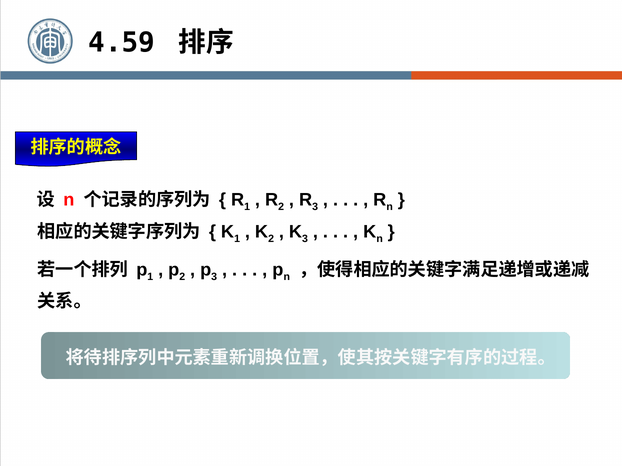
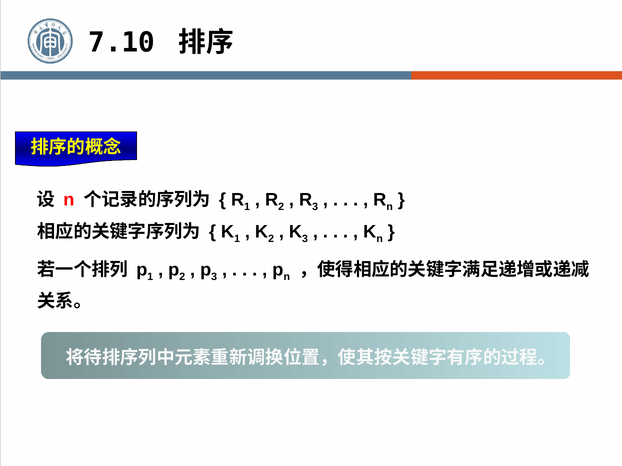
4.59: 4.59 -> 7.10 (122, 43)
